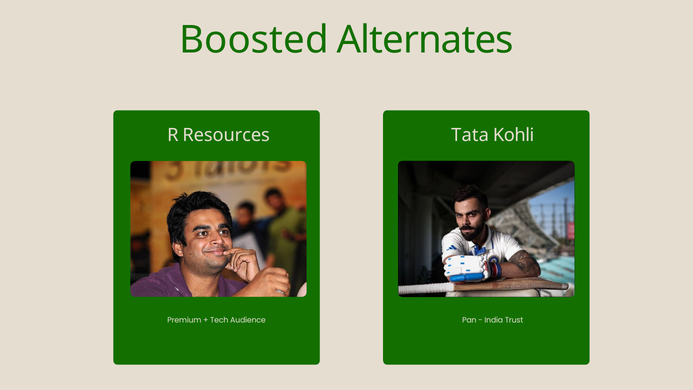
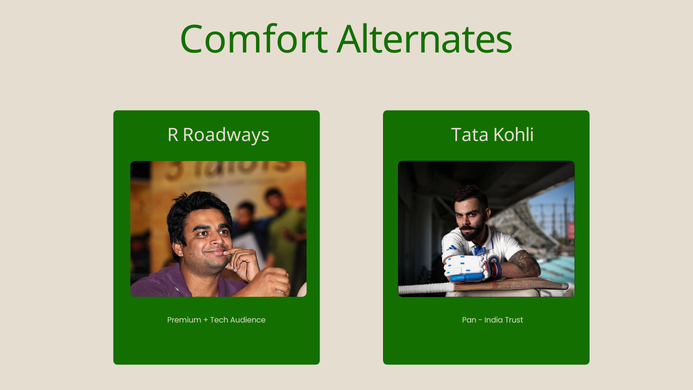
Boosted: Boosted -> Comfort (254, 40)
Resources: Resources -> Roadways (226, 135)
